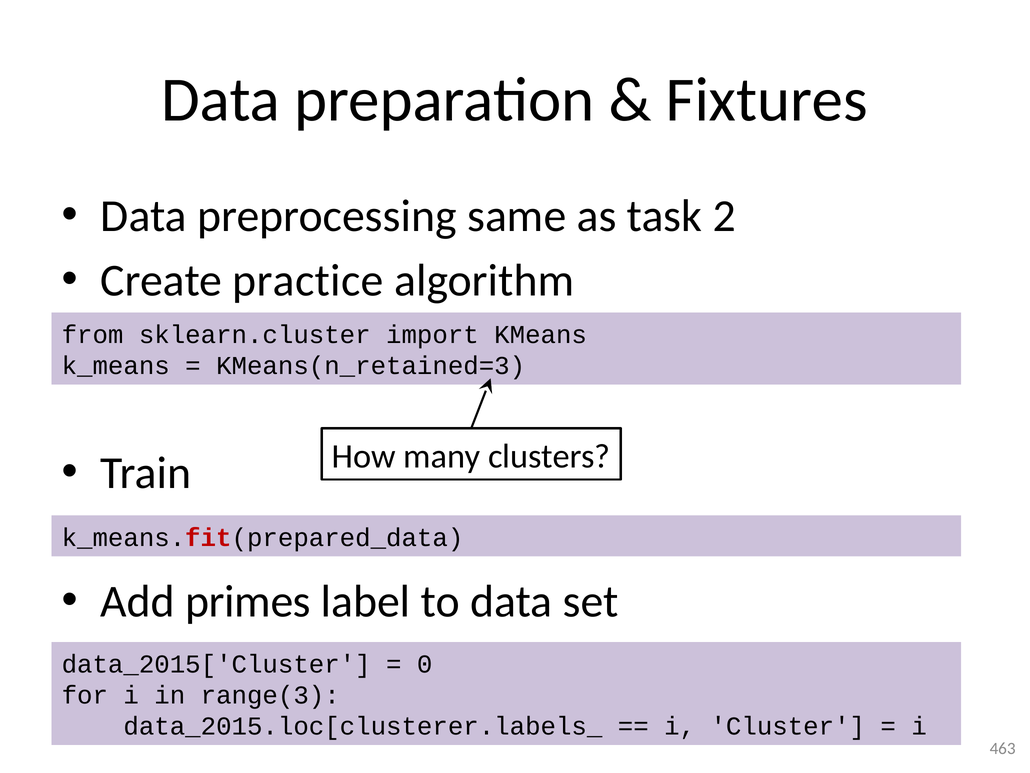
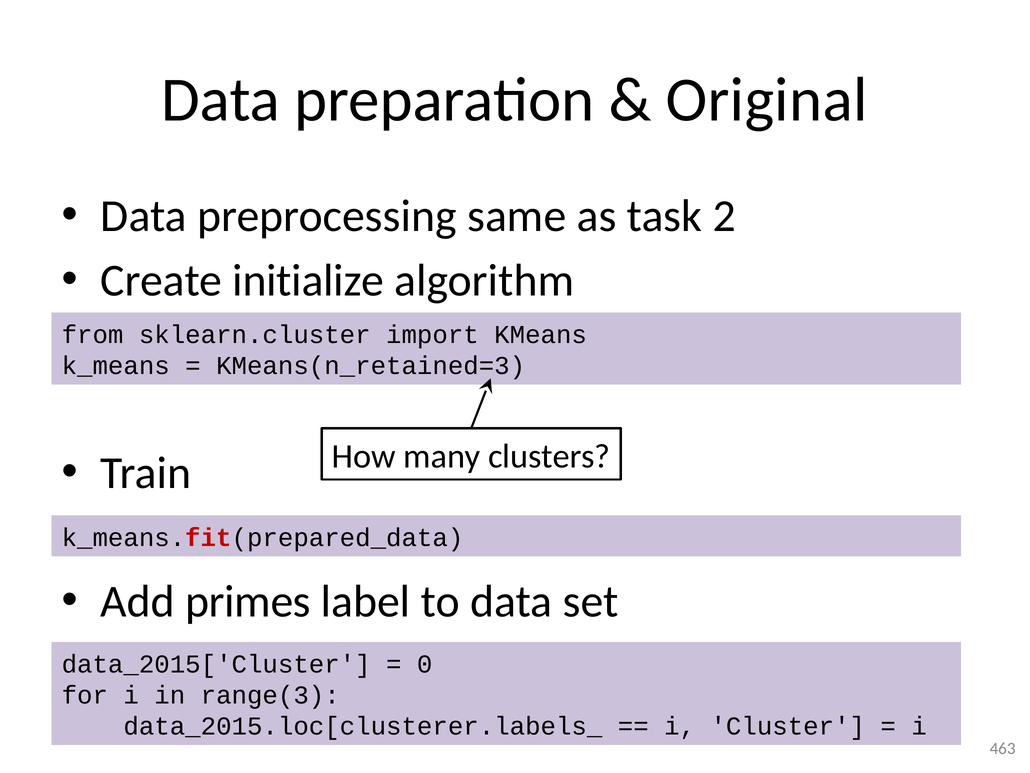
Fixtures: Fixtures -> Original (767, 100)
practice: practice -> initialize (308, 280)
